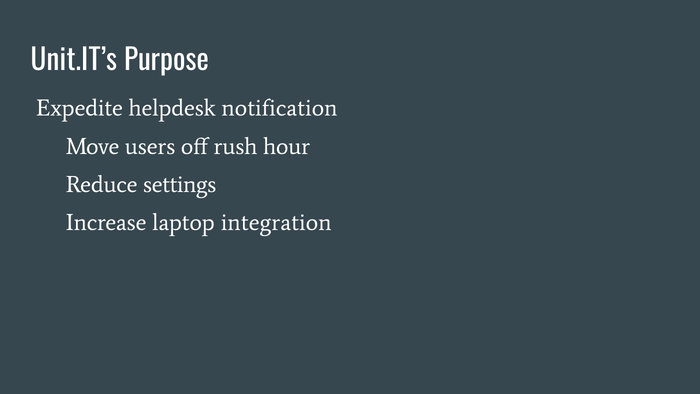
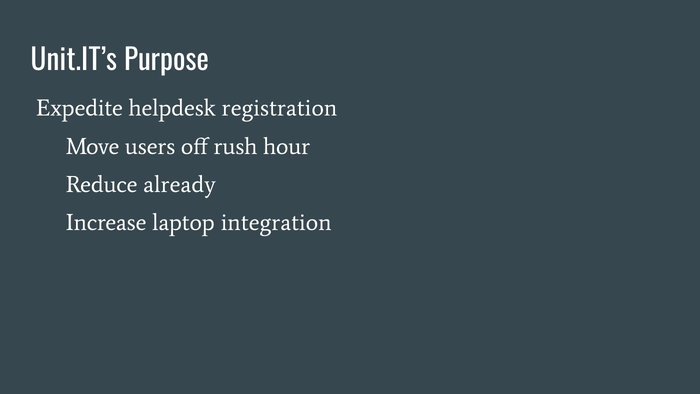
notification: notification -> registration (279, 108)
settings: settings -> already (179, 184)
